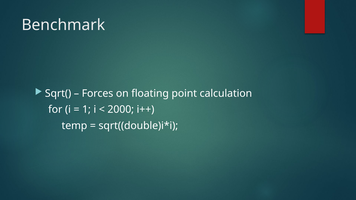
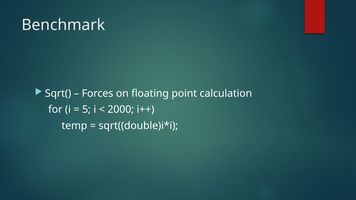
1: 1 -> 5 (86, 110)
